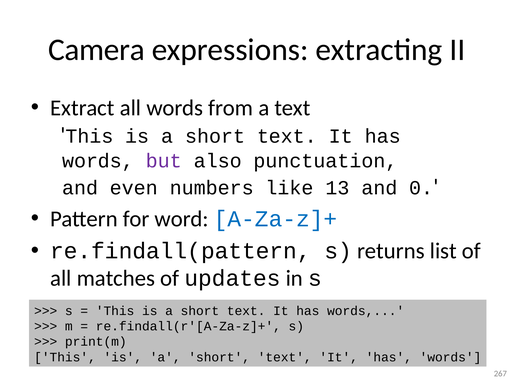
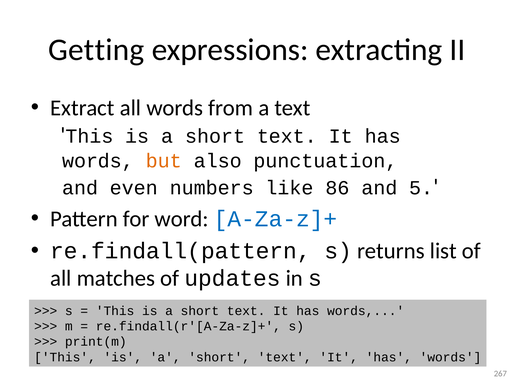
Camera: Camera -> Getting (96, 50)
but colour: purple -> orange (164, 161)
13: 13 -> 86 (337, 188)
0: 0 -> 5 (421, 188)
